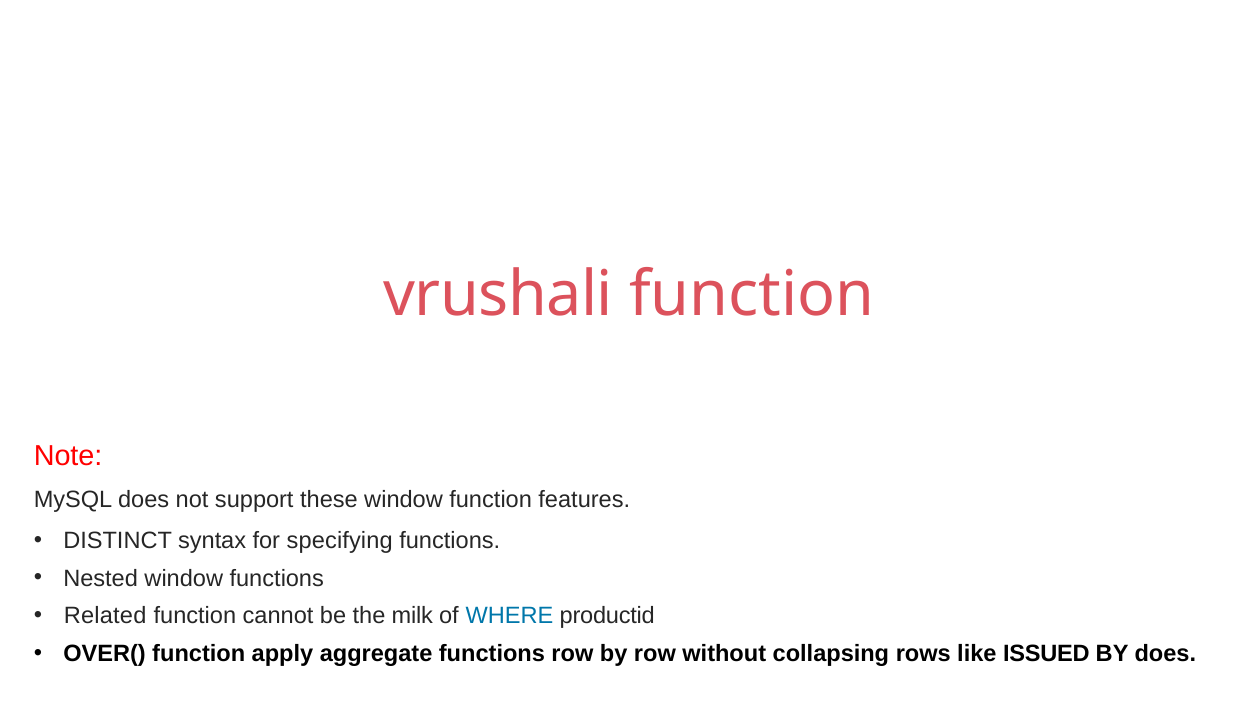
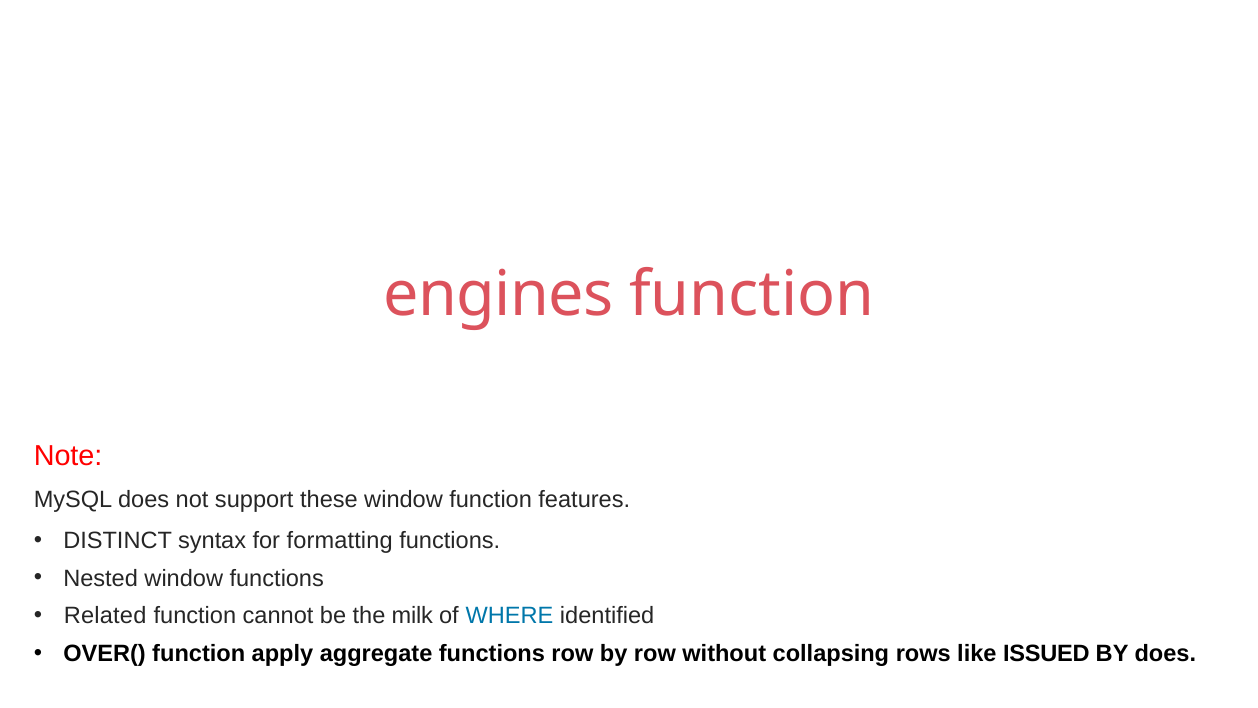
vrushali: vrushali -> engines (498, 295)
specifying: specifying -> formatting (340, 540)
productid: productid -> identified (607, 616)
